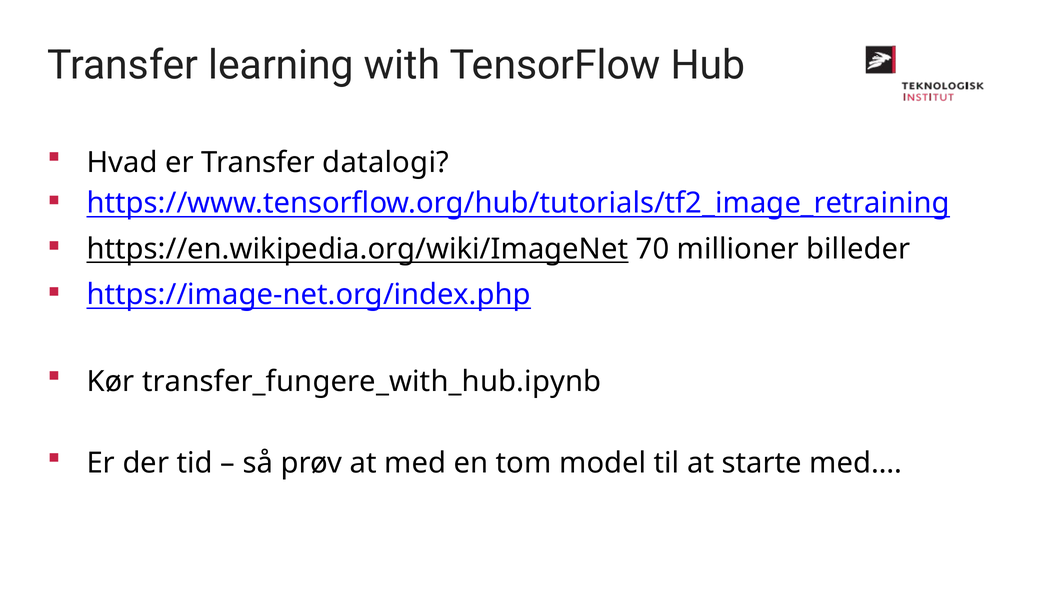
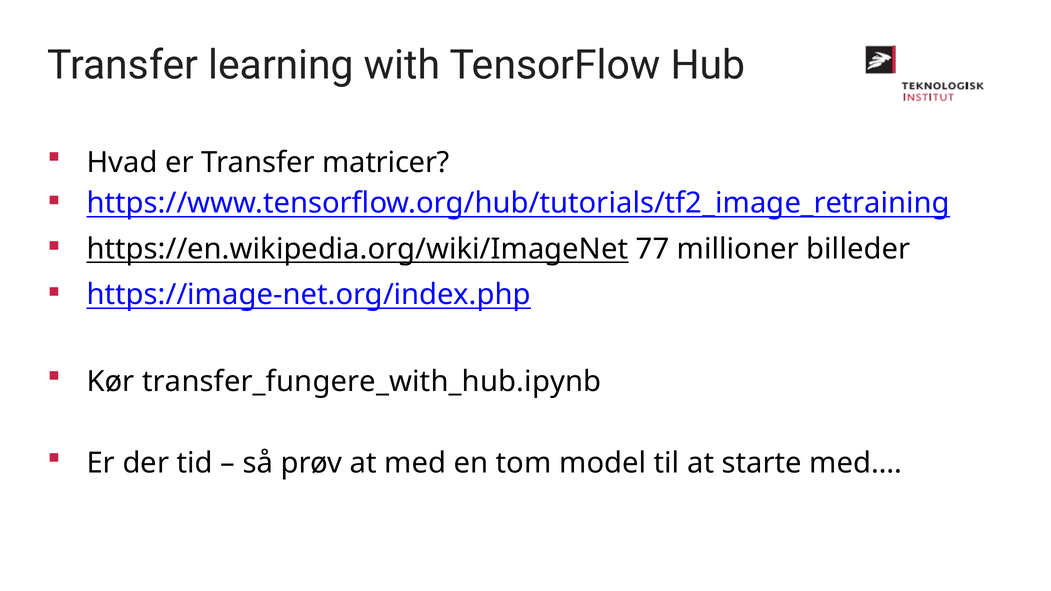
datalogi: datalogi -> matricer (386, 163)
70: 70 -> 77 (653, 249)
